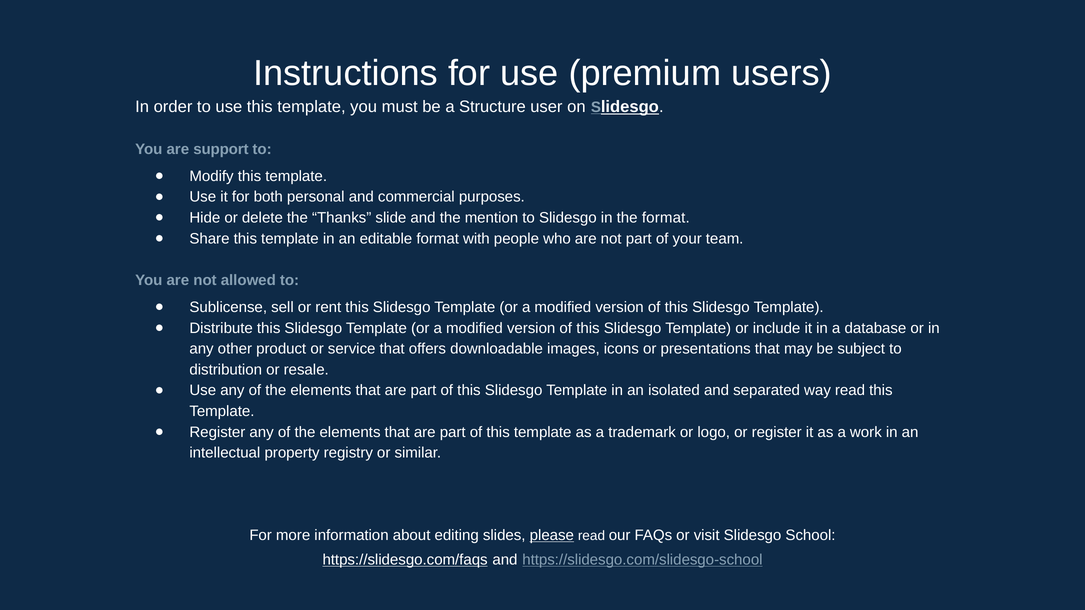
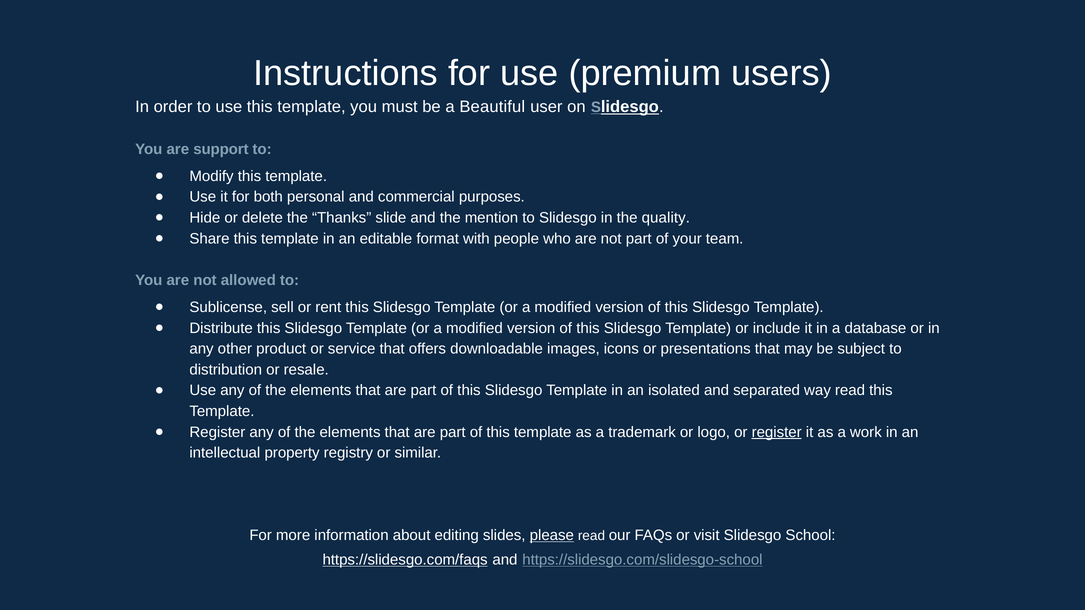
Structure: Structure -> Beautiful (492, 107)
the format: format -> quality (666, 218)
register underline: none -> present (777, 432)
